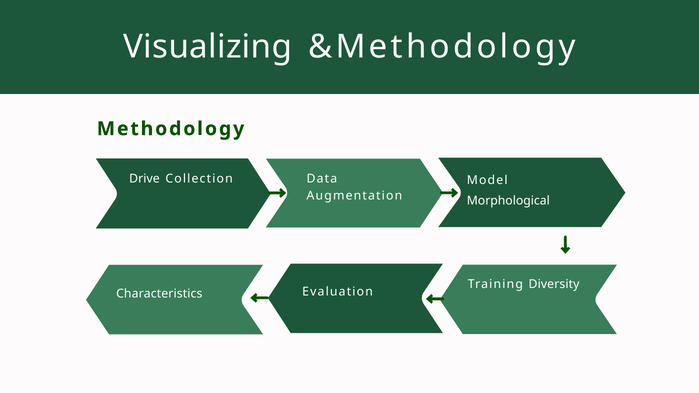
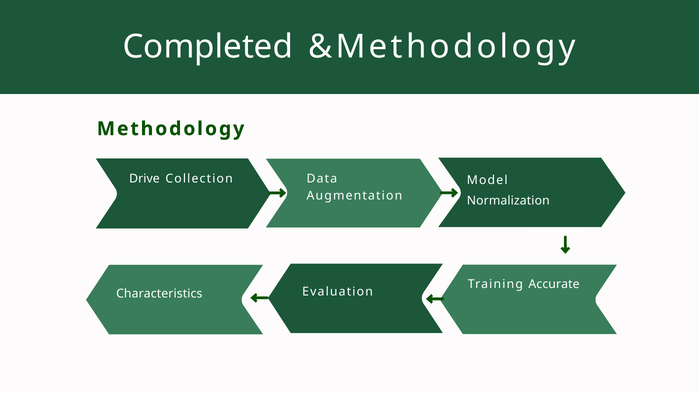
Visualizing: Visualizing -> Completed (208, 47)
Morphological: Morphological -> Normalization (508, 201)
Diversity: Diversity -> Accurate (554, 285)
